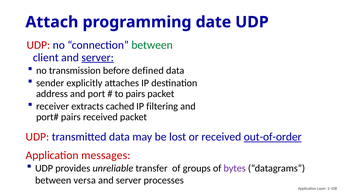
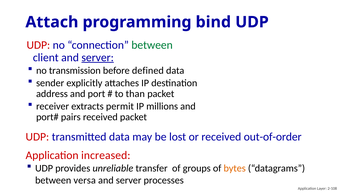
date: date -> bind (213, 22)
to pairs: pairs -> than (135, 94)
cached: cached -> permit (120, 106)
filtering: filtering -> millions (162, 106)
out-of-order underline: present -> none (273, 137)
messages: messages -> increased (106, 155)
bytes colour: purple -> orange (235, 168)
